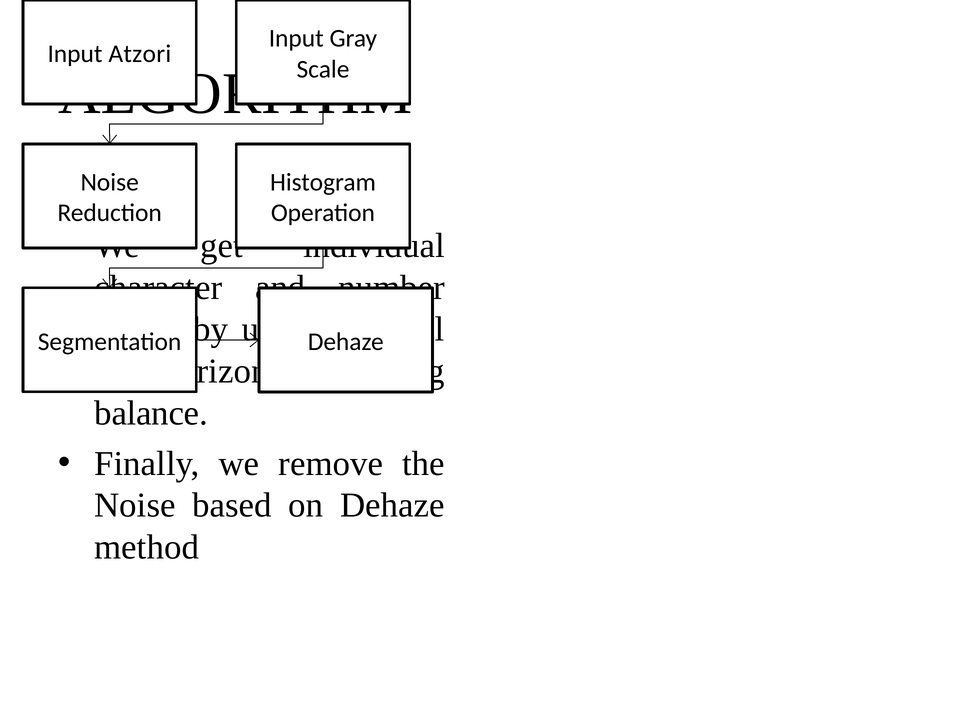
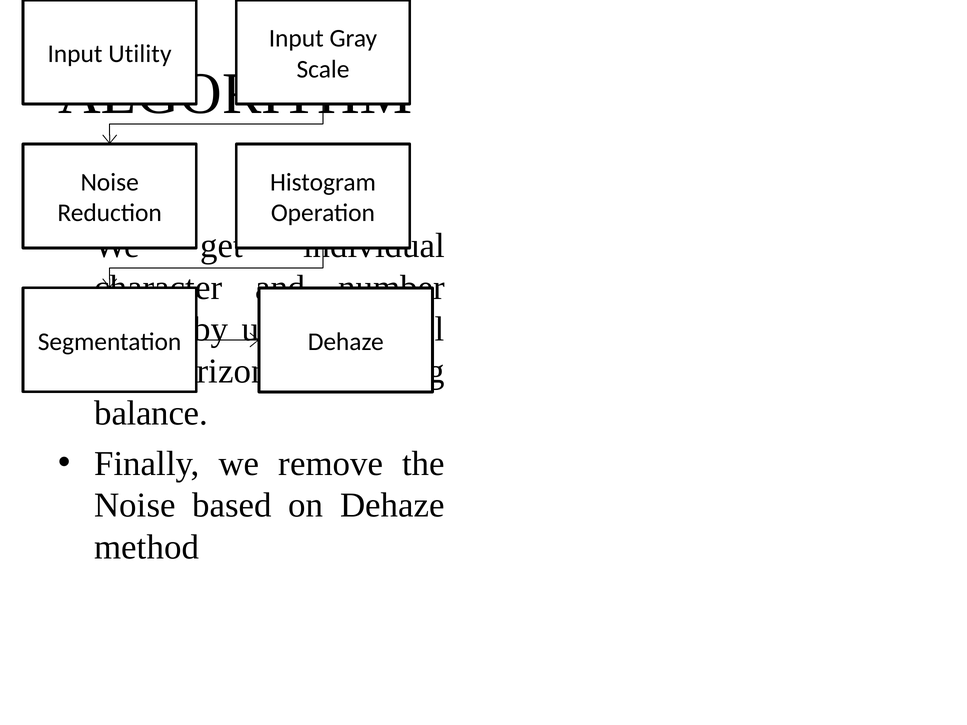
Atzori: Atzori -> Utility (140, 54)
